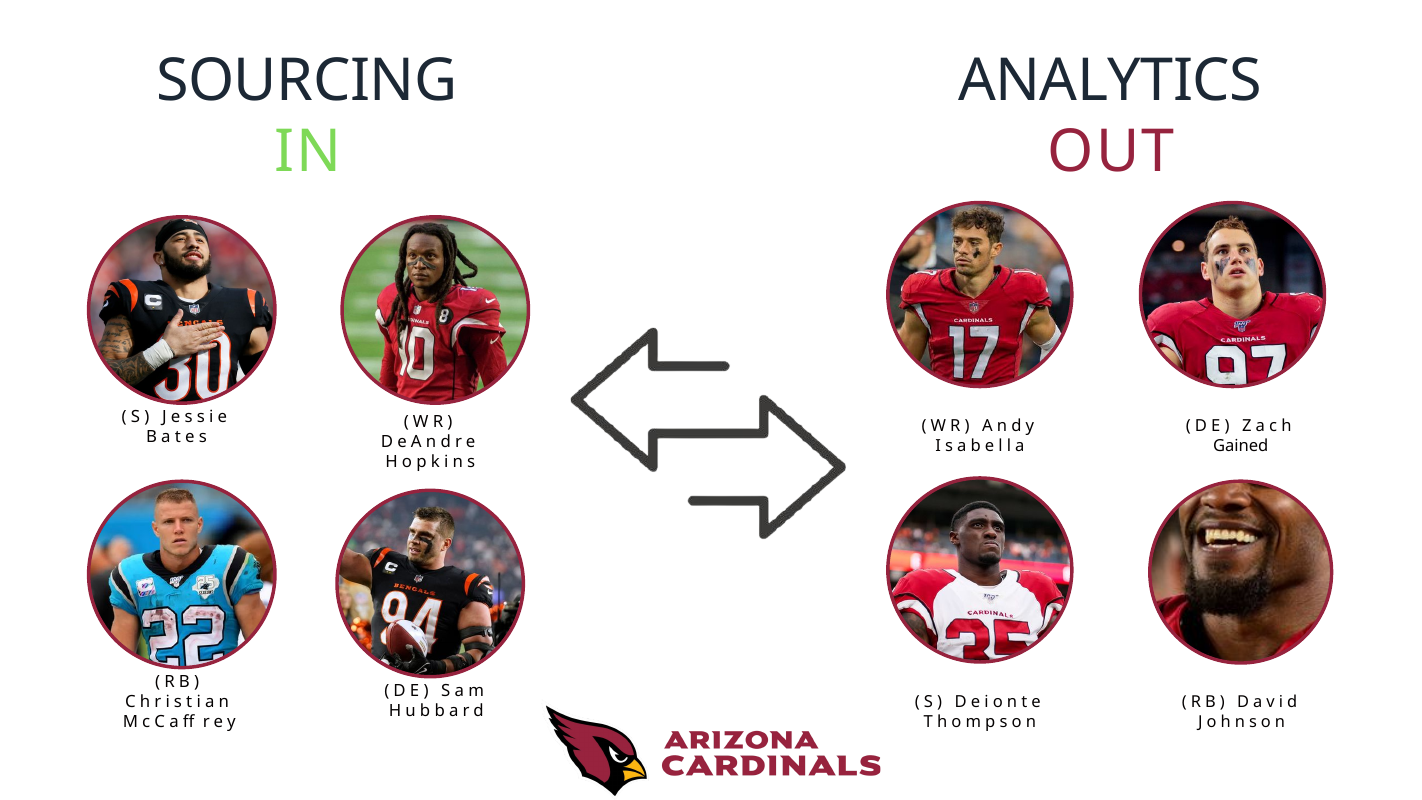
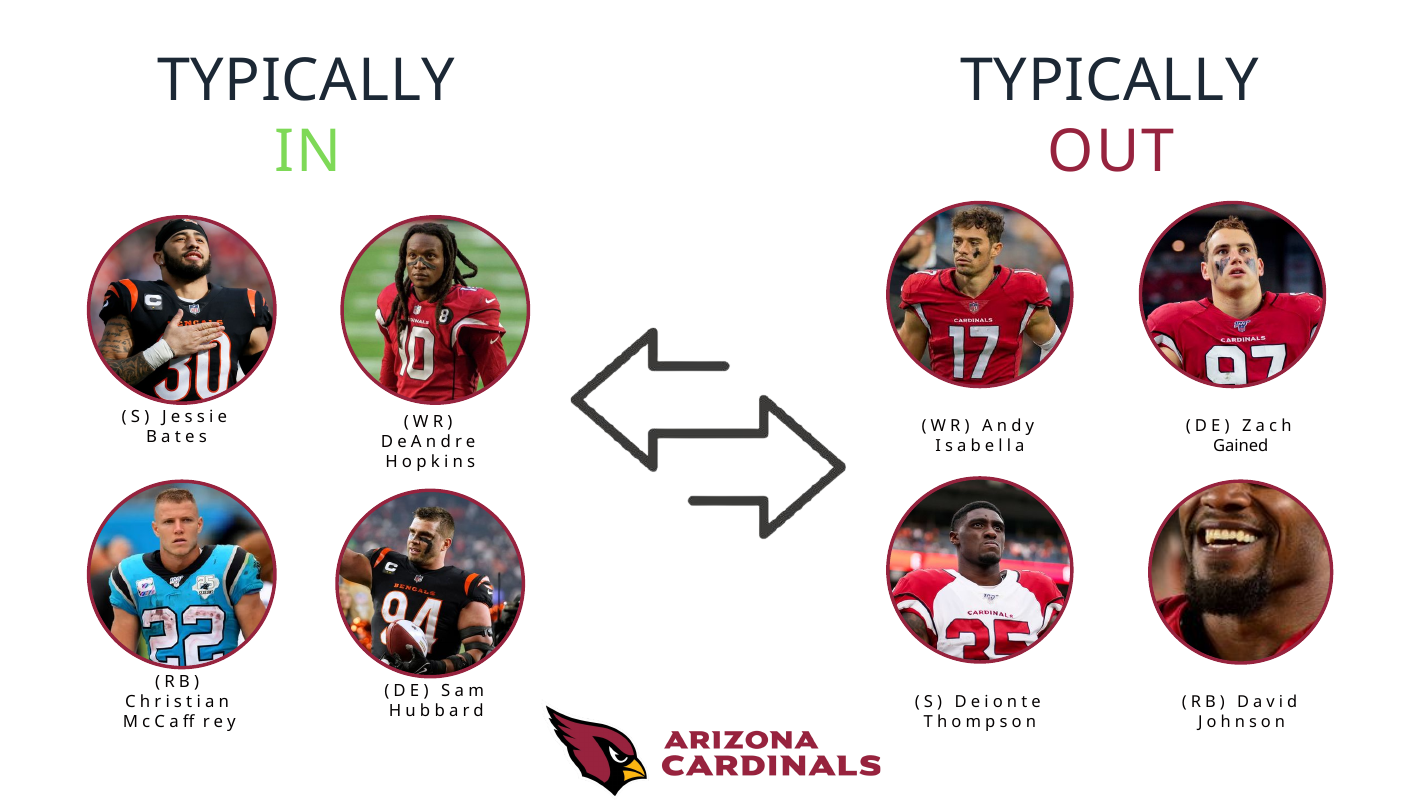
SOURCING: SOURCING -> TYPICALLY (306, 81)
ANALYTICS: ANALYTICS -> TYPICALLY (1110, 81)
